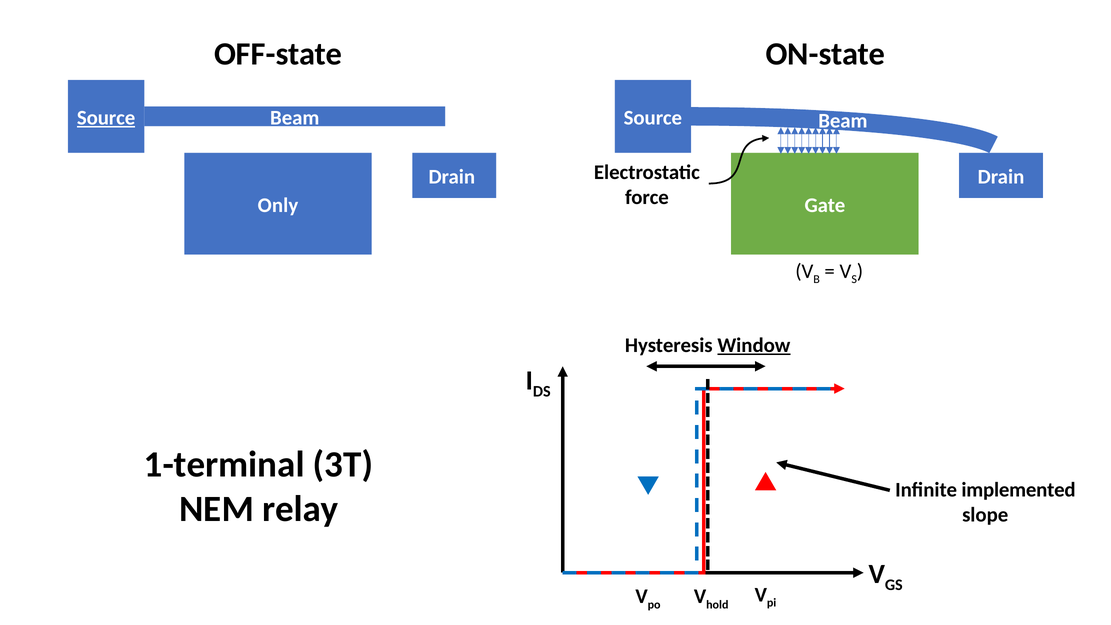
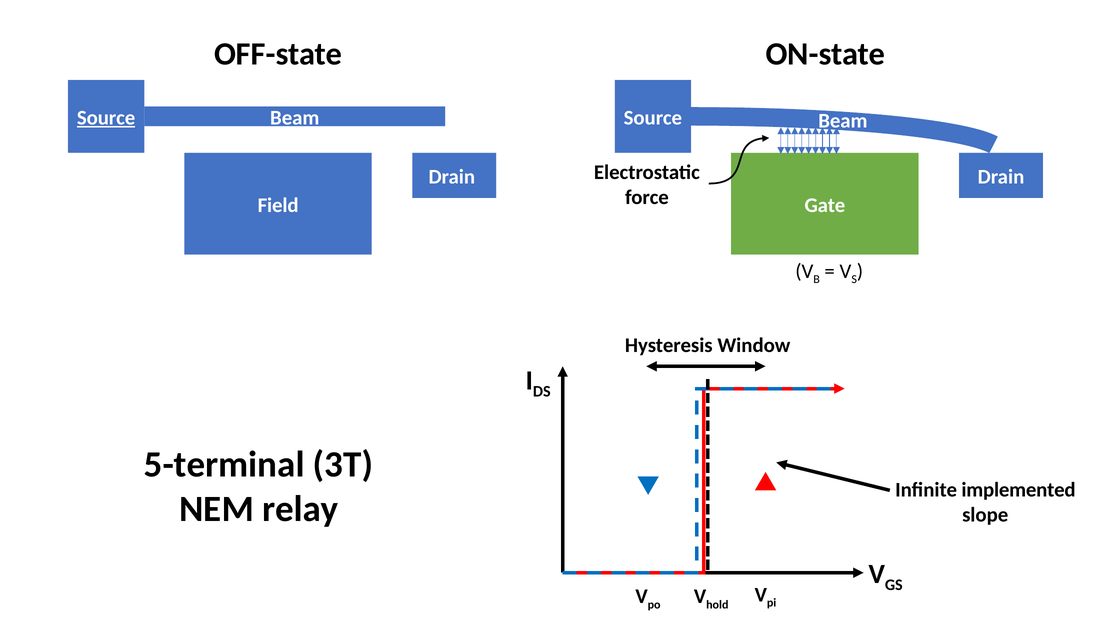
Only: Only -> Field (278, 205)
Window underline: present -> none (754, 345)
1-terminal: 1-terminal -> 5-terminal (224, 465)
